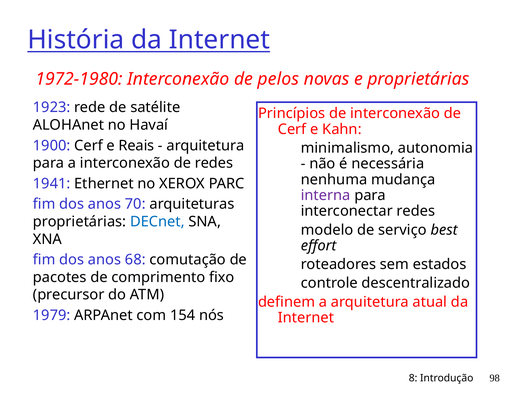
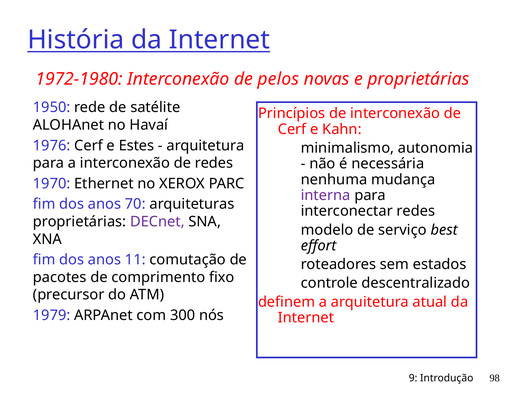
1923: 1923 -> 1950 (52, 108)
1900: 1900 -> 1976 (52, 146)
Reais: Reais -> Estes (136, 146)
1941: 1941 -> 1970 (52, 184)
DECnet colour: blue -> purple (157, 222)
68: 68 -> 11 (135, 260)
154: 154 -> 300 (183, 315)
8: 8 -> 9 (413, 378)
